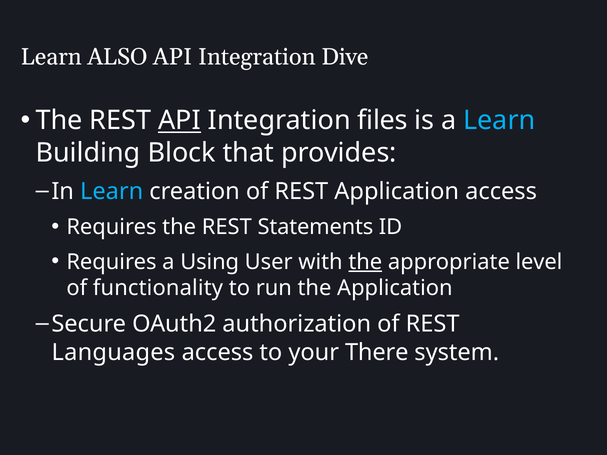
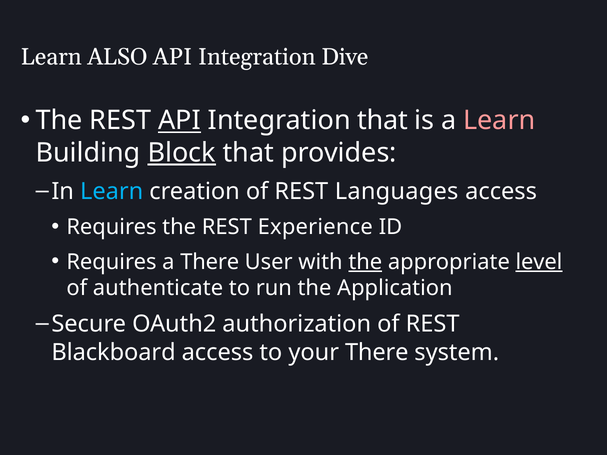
Integration files: files -> that (383, 121)
Learn colour: light blue -> pink (499, 121)
Block underline: none -> present (182, 153)
REST Application: Application -> Languages (397, 192)
Statements: Statements -> Experience (315, 227)
a Using: Using -> There (210, 262)
level underline: none -> present (539, 262)
functionality: functionality -> authenticate (158, 288)
Languages: Languages -> Blackboard (114, 352)
